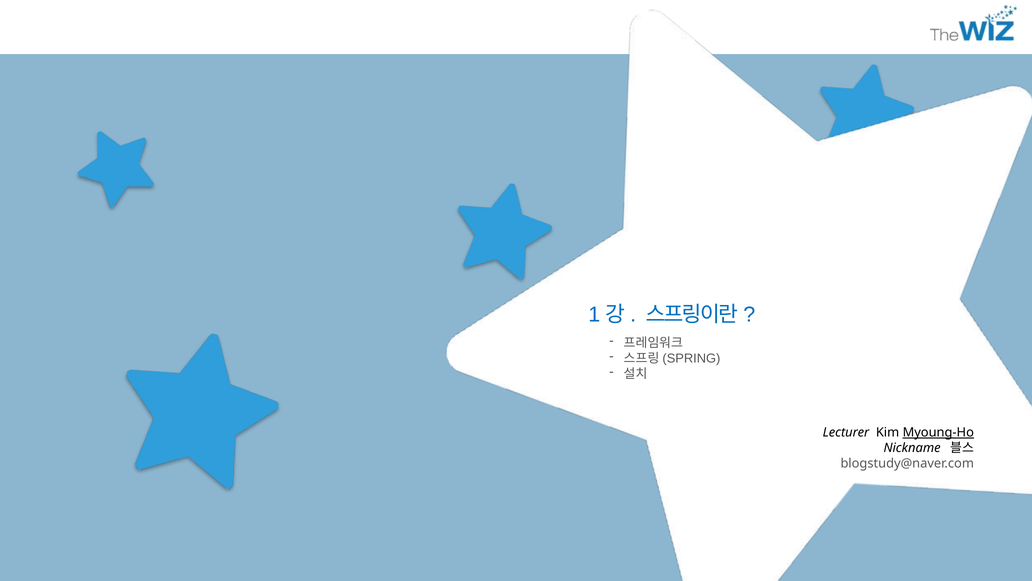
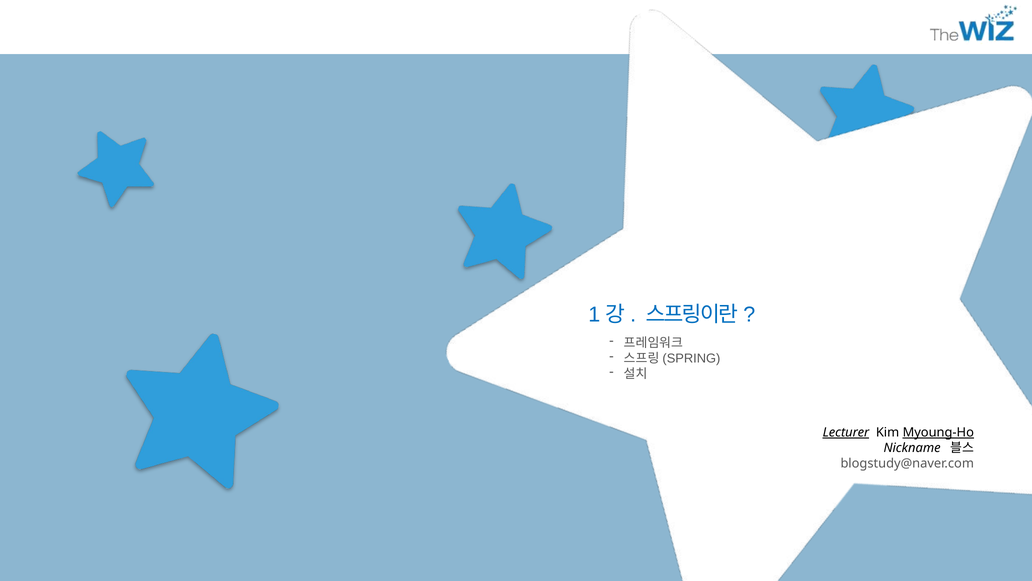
Lecturer underline: none -> present (846, 432)
